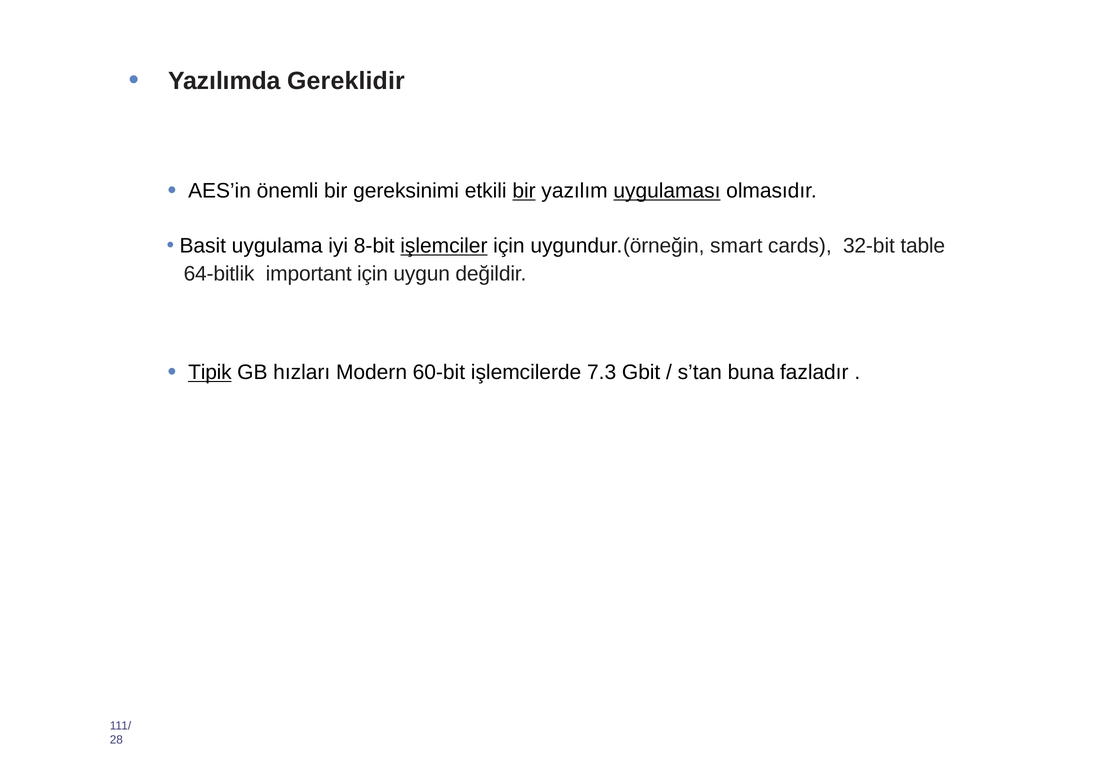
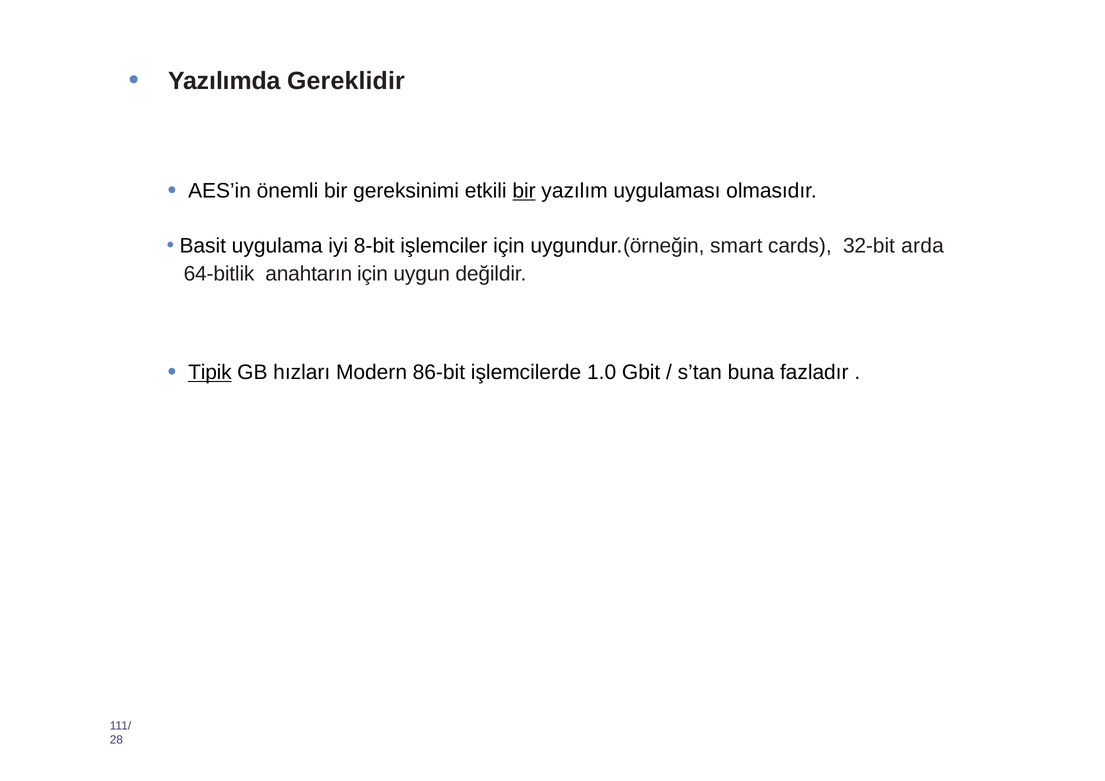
uygulaması underline: present -> none (667, 191)
işlemciler underline: present -> none (444, 246)
table: table -> arda (923, 246)
important: important -> anahtarın (309, 274)
60-bit: 60-bit -> 86-bit (439, 372)
7.3: 7.3 -> 1.0 (602, 372)
